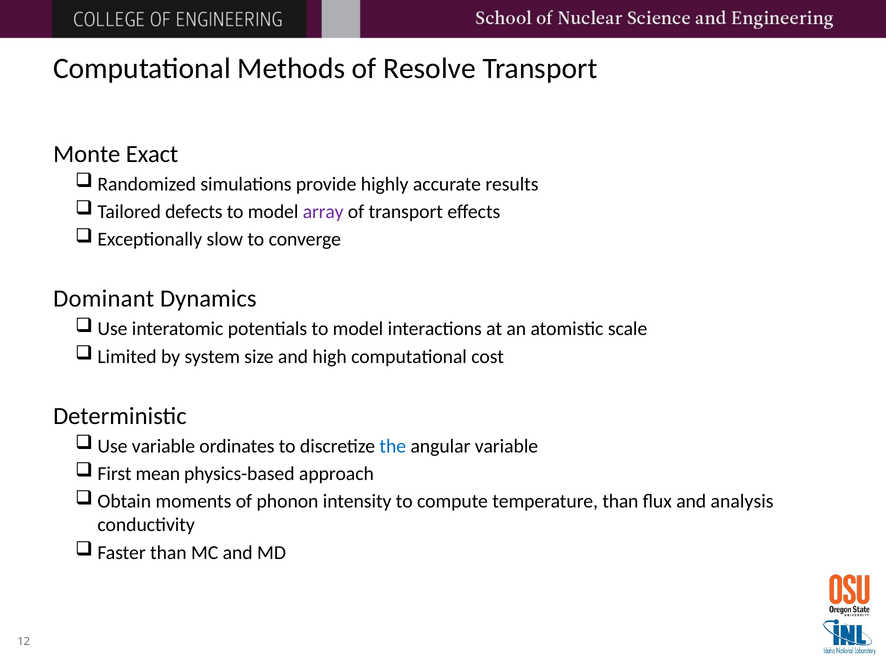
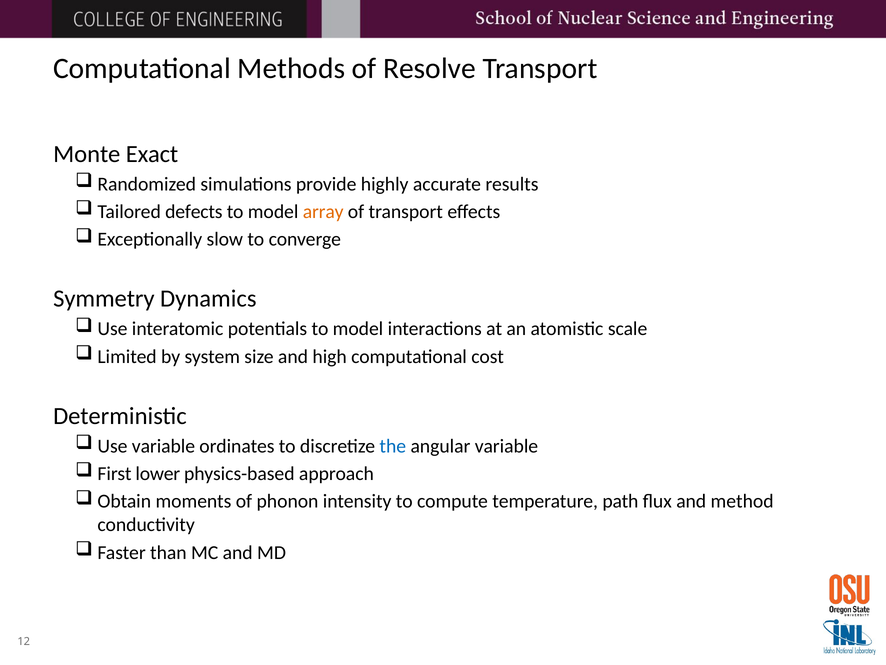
array colour: purple -> orange (323, 212)
Dominant: Dominant -> Symmetry (104, 299)
mean: mean -> lower (158, 473)
temperature than: than -> path (620, 501)
analysis: analysis -> method (742, 501)
